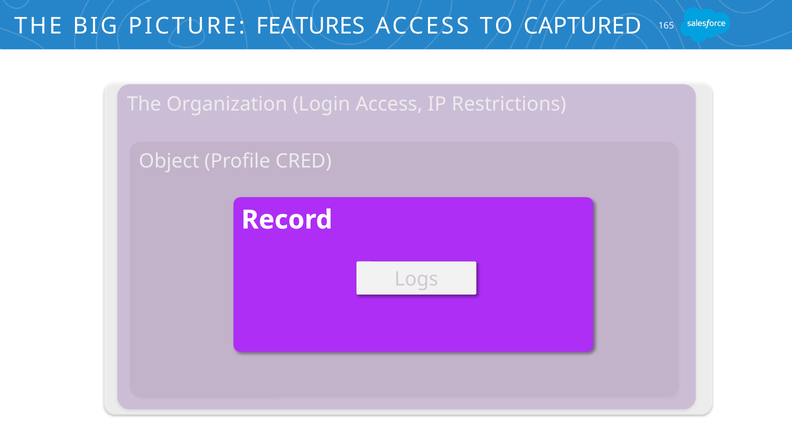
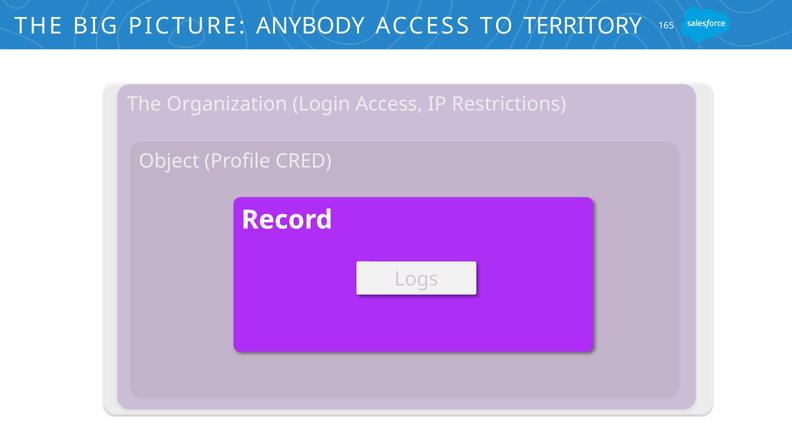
FEATURES: FEATURES -> ANYBODY (310, 26)
CAPTURED: CAPTURED -> TERRITORY (583, 26)
